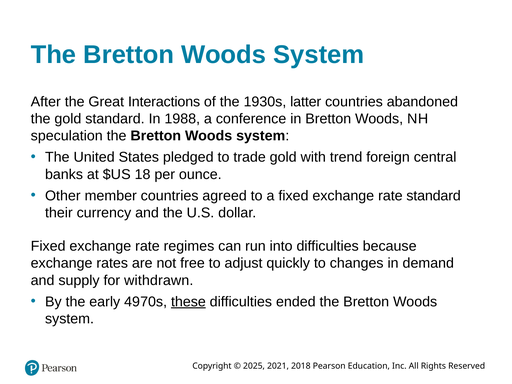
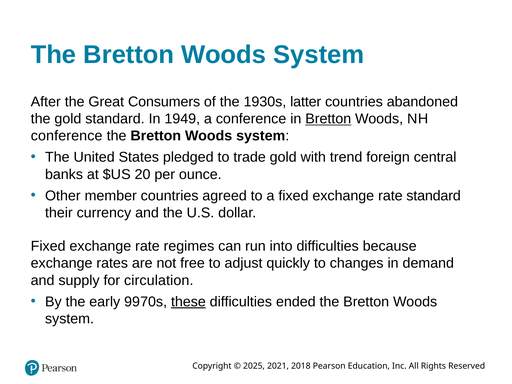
Interactions: Interactions -> Consumers (164, 102)
1988: 1988 -> 1949 (182, 119)
Bretton underline: none -> present (328, 119)
speculation: speculation -> conference (67, 136)
18: 18 -> 20 (143, 174)
withdrawn: withdrawn -> circulation (159, 280)
49: 49 -> 99 (132, 302)
